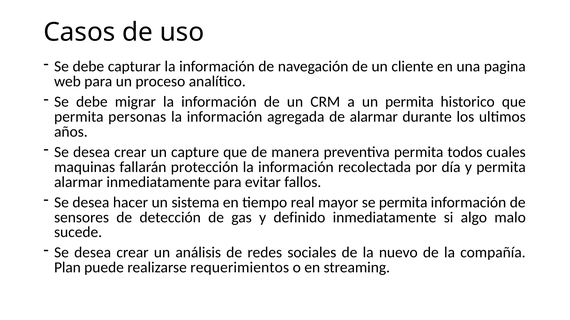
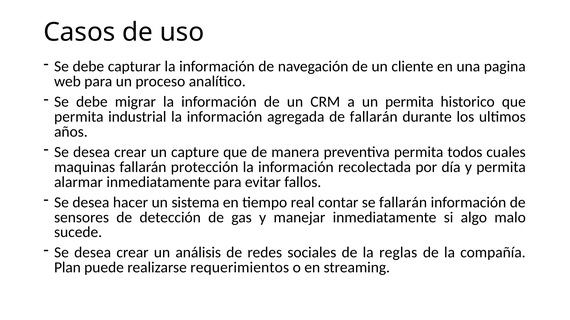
personas: personas -> industrial (137, 117)
de alarmar: alarmar -> fallarán (374, 117)
mayor: mayor -> contar (338, 203)
se permita: permita -> fallarán (403, 203)
definido: definido -> manejar (299, 218)
nuevo: nuevo -> reglas (398, 253)
